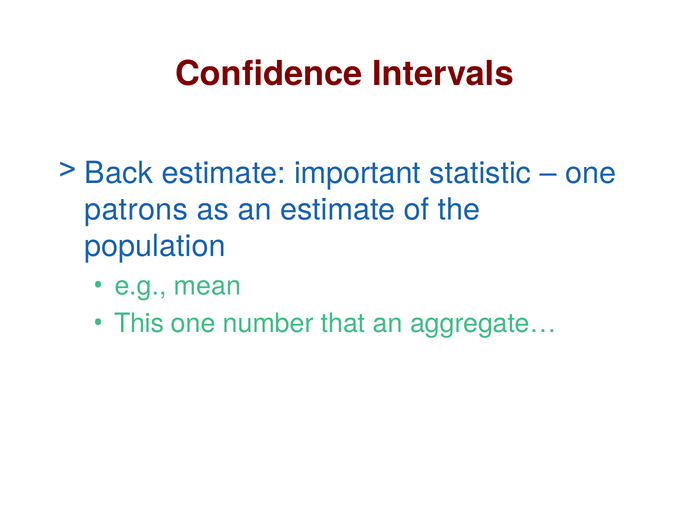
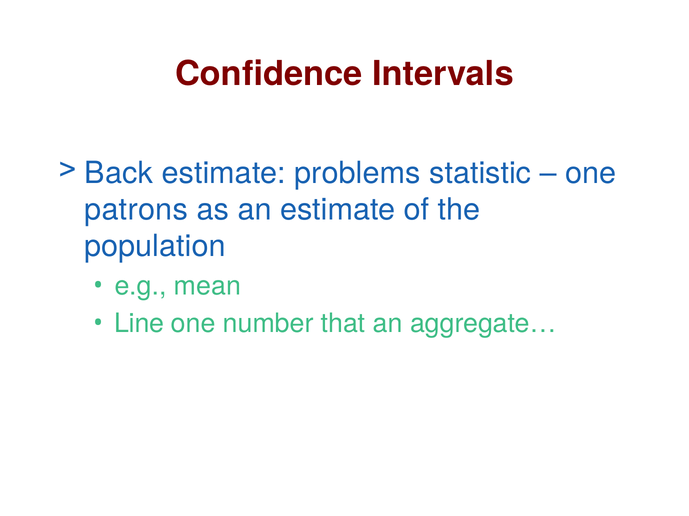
important: important -> problems (357, 173)
This: This -> Line (139, 324)
